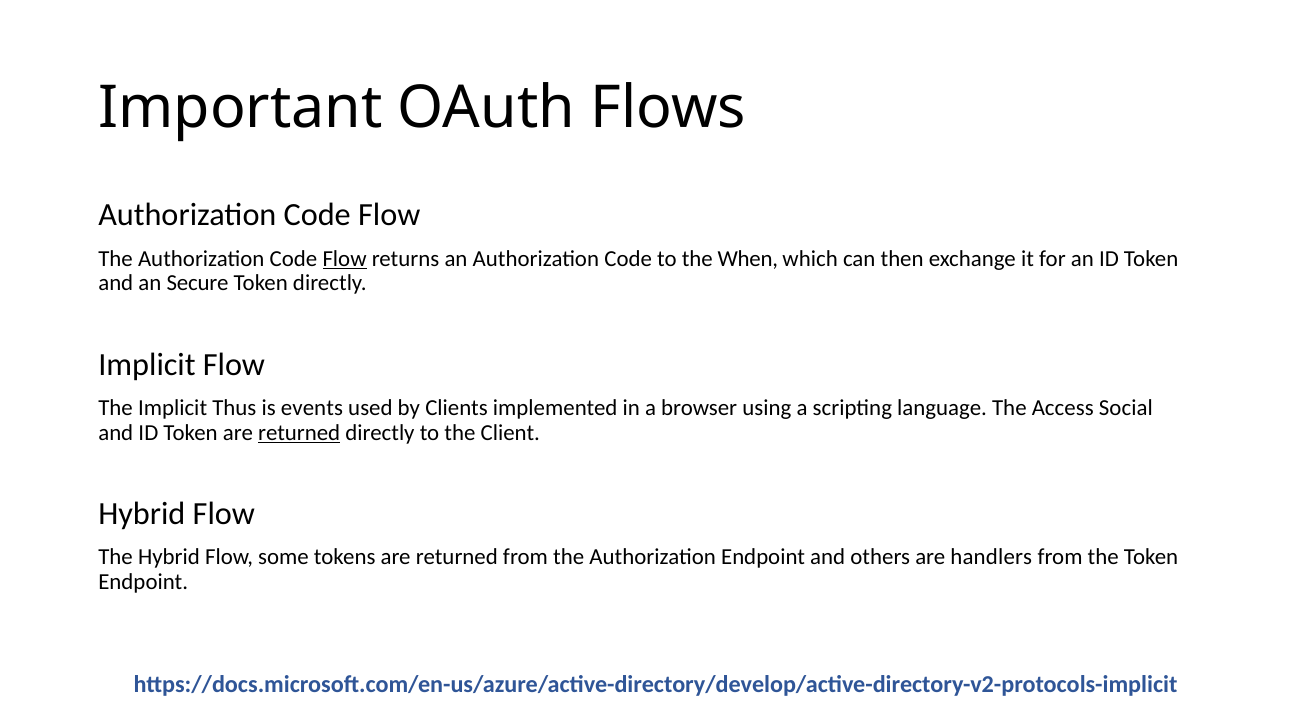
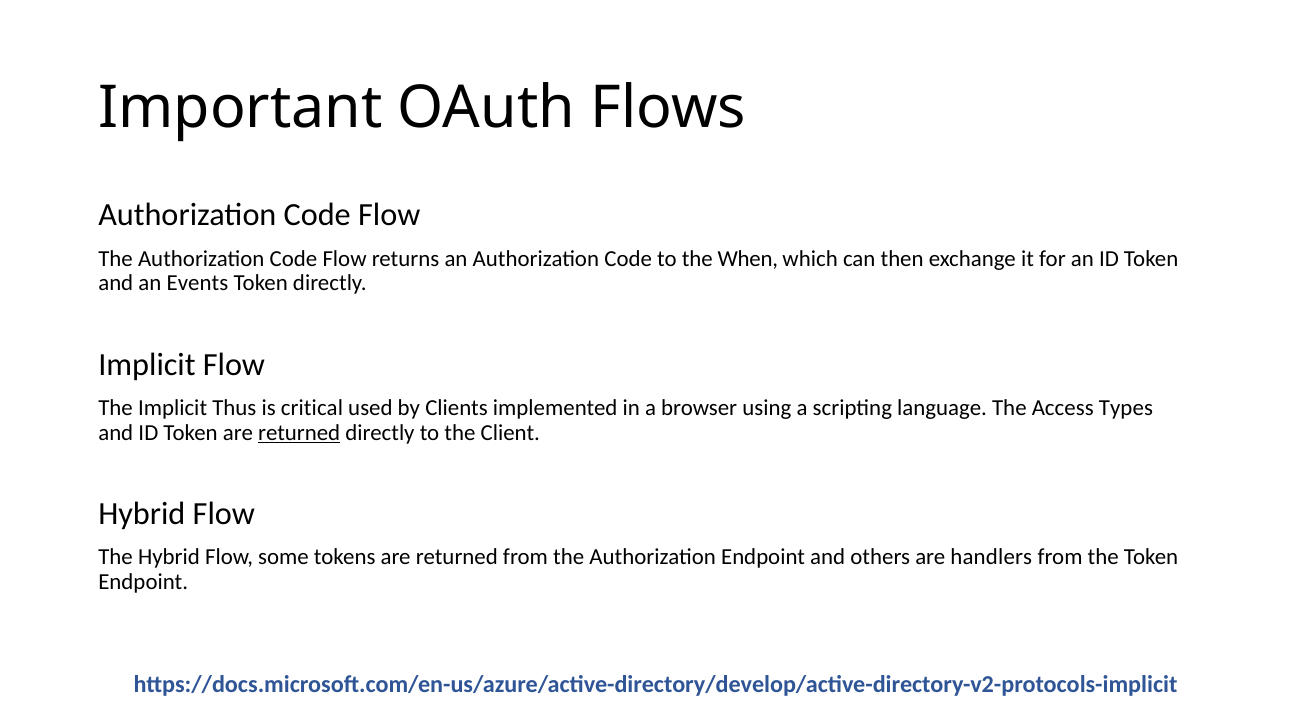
Flow underline: present -> none (345, 258)
Secure: Secure -> Events (197, 283)
events: events -> critical (312, 408)
Social: Social -> Types (1126, 408)
